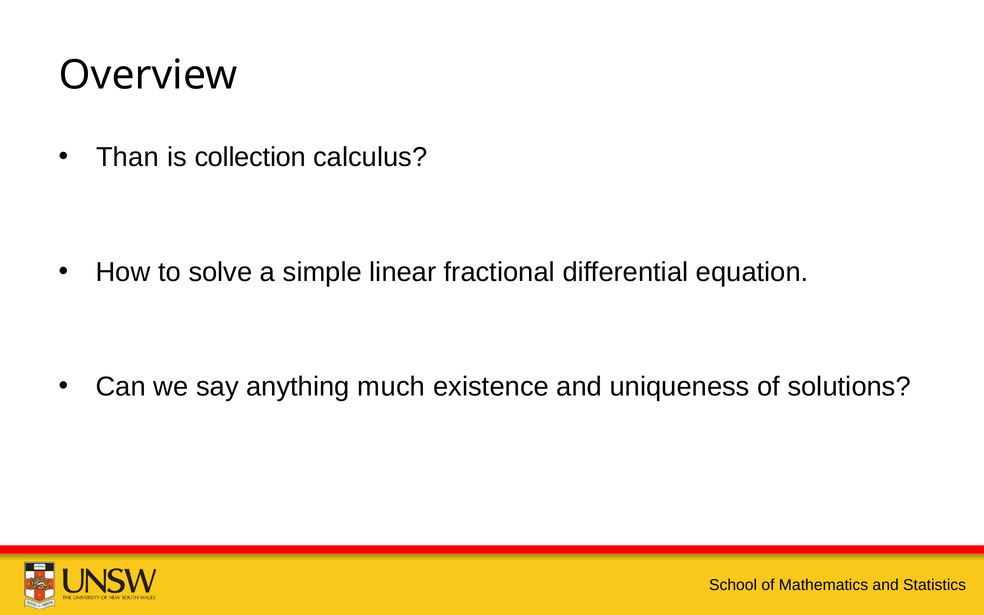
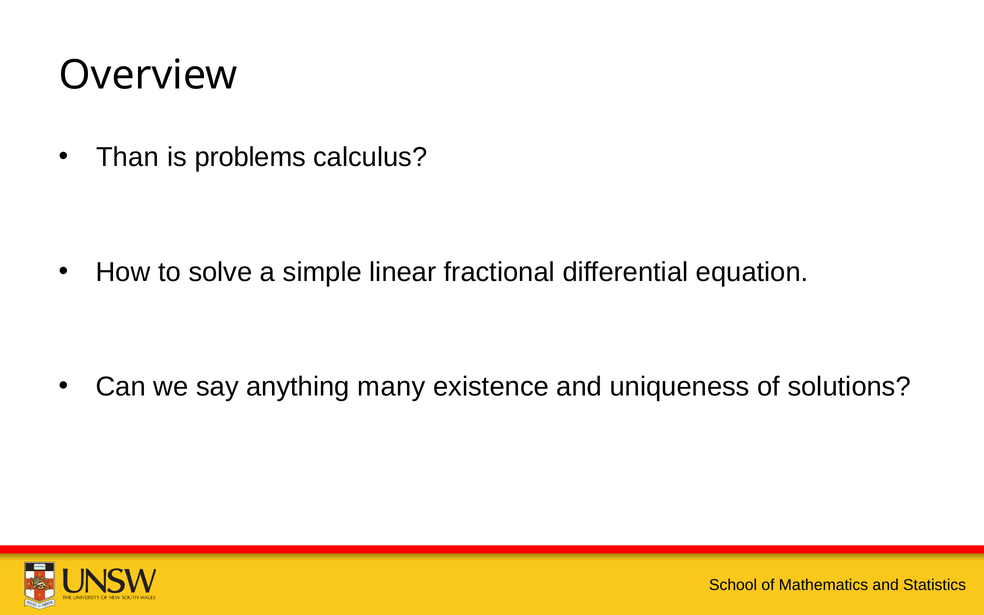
collection: collection -> problems (250, 157)
much: much -> many (391, 387)
